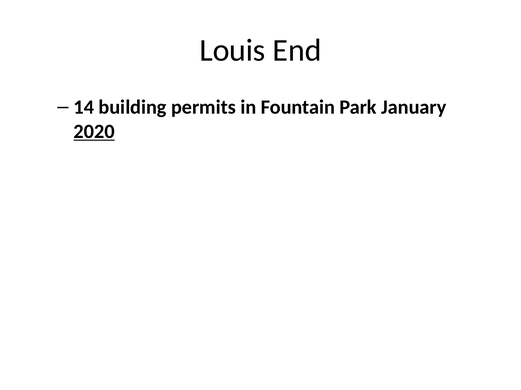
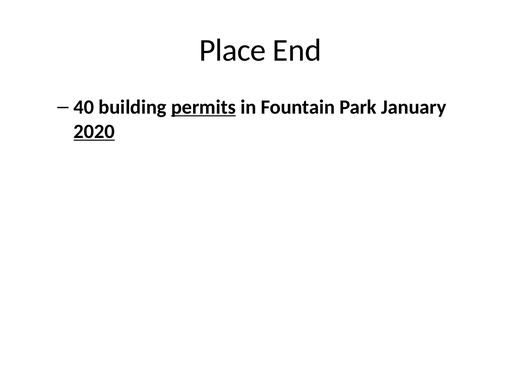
Louis: Louis -> Place (233, 50)
14: 14 -> 40 (84, 107)
permits underline: none -> present (203, 107)
